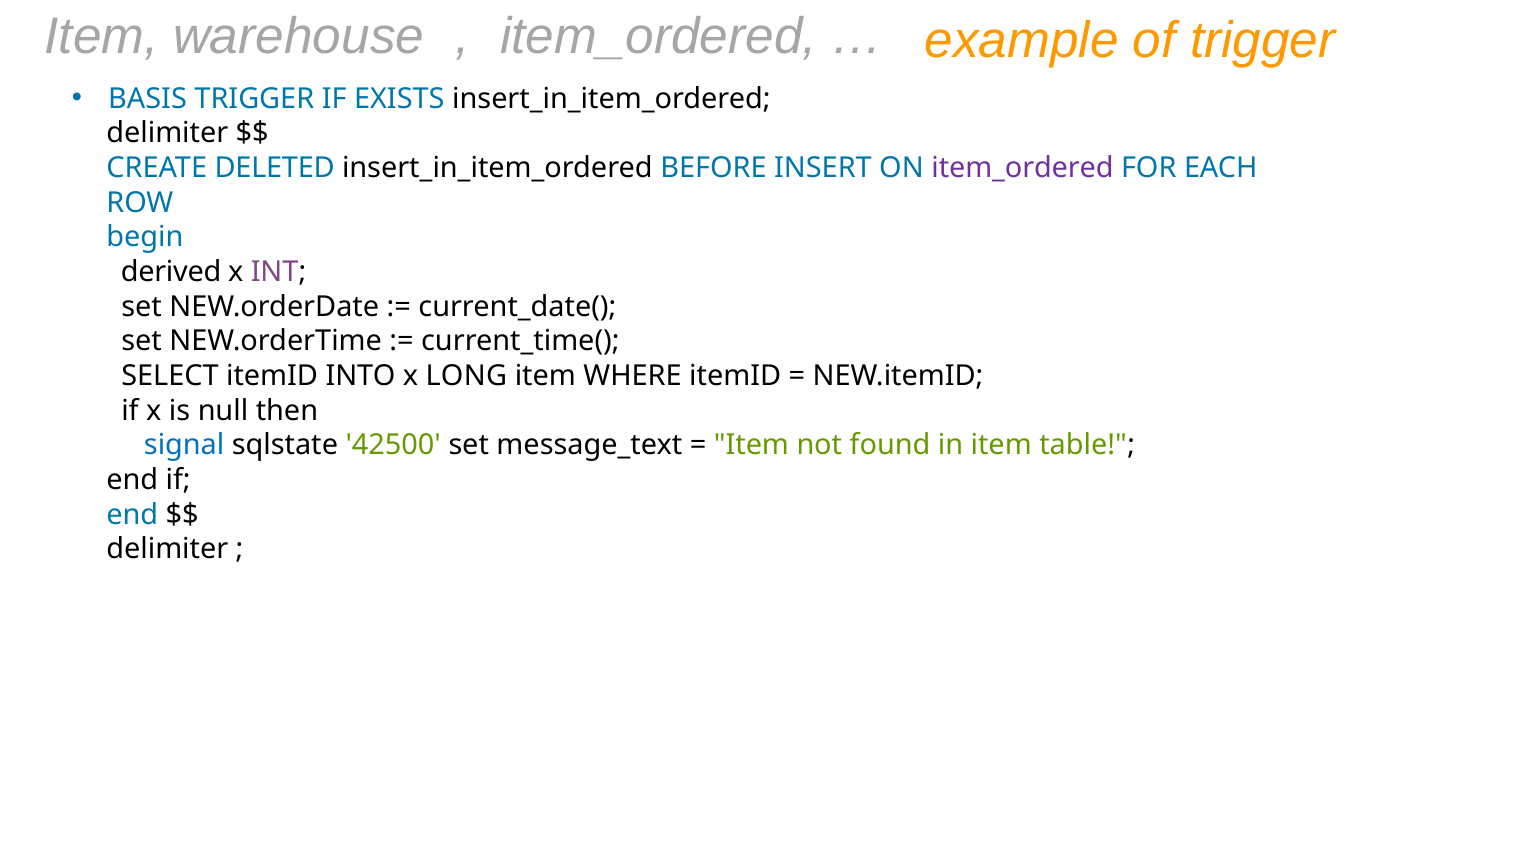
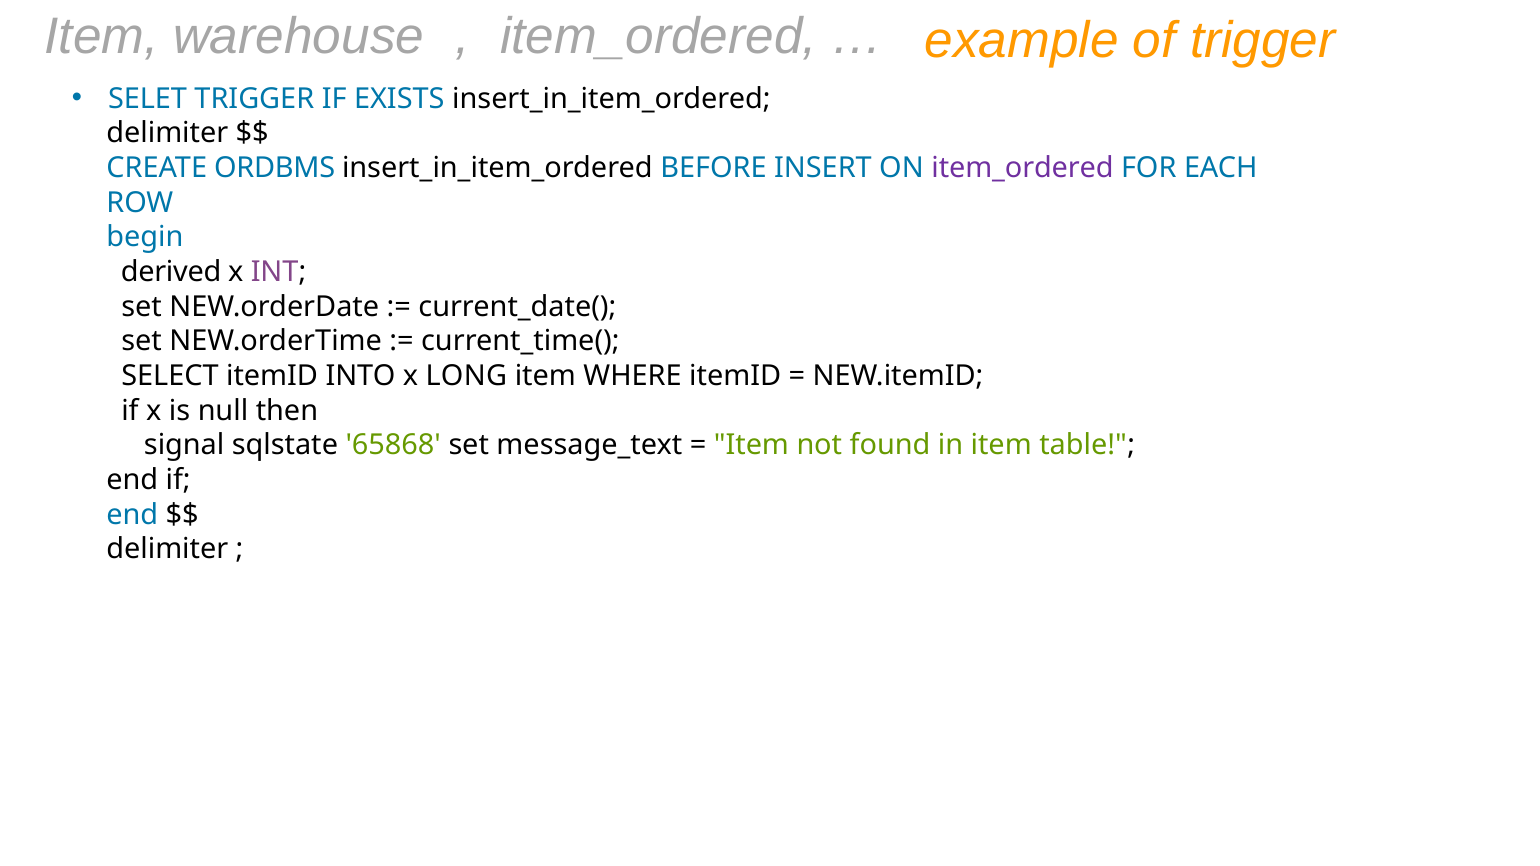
BASIS: BASIS -> SELET (147, 99)
DELETED: DELETED -> ORDBMS (275, 168)
signal colour: blue -> black (184, 445)
42500: 42500 -> 65868 (393, 445)
